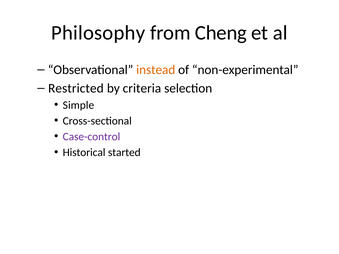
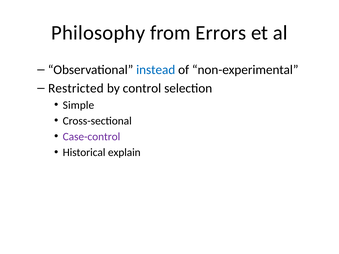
Cheng: Cheng -> Errors (221, 33)
instead colour: orange -> blue (156, 70)
criteria: criteria -> control (142, 88)
started: started -> explain (124, 153)
